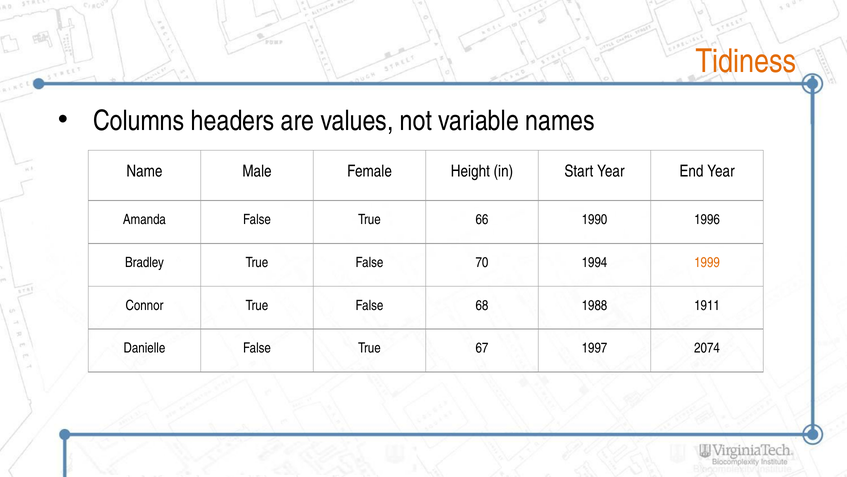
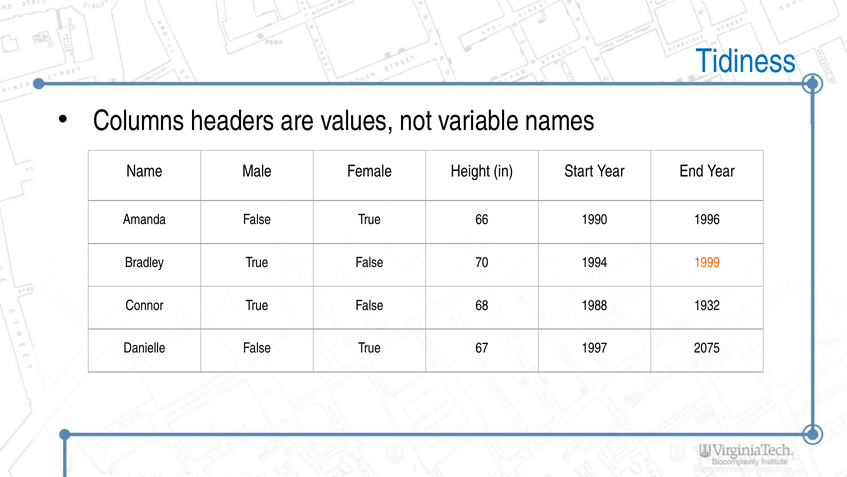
Tidiness colour: orange -> blue (746, 61)
1911: 1911 -> 1932 (707, 305)
2074: 2074 -> 2075 (707, 348)
